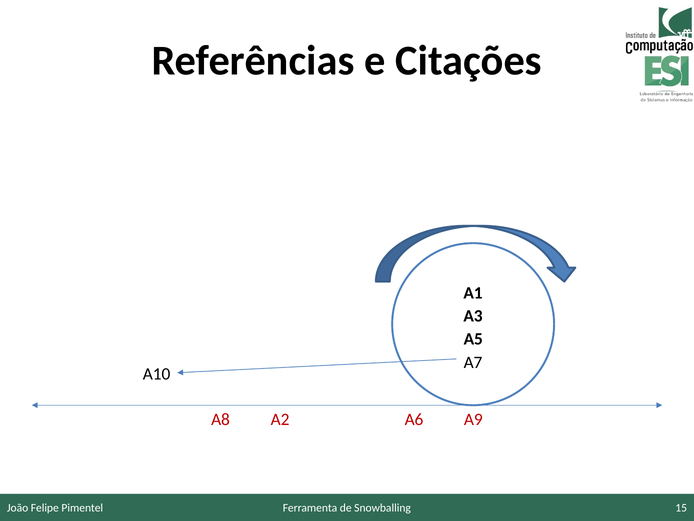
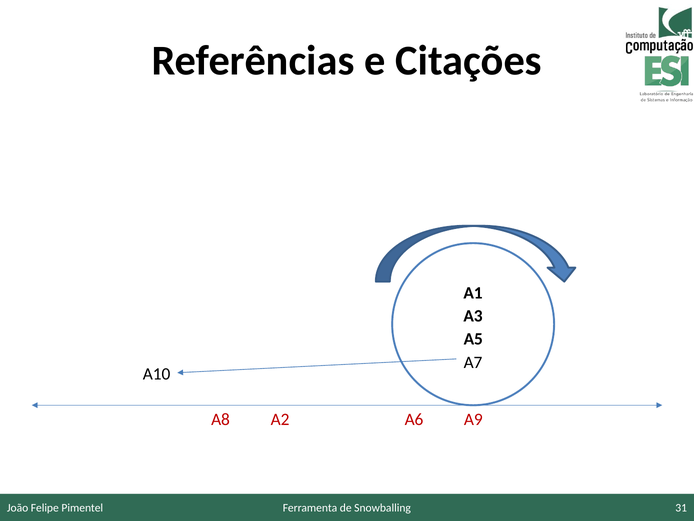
15: 15 -> 31 (681, 507)
